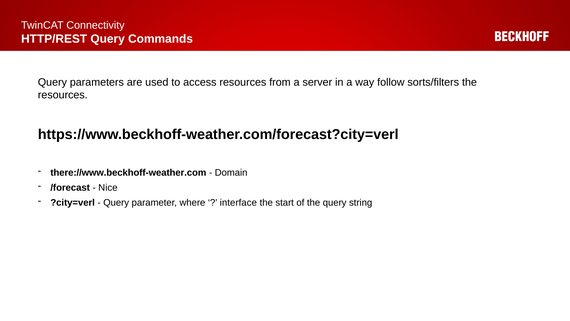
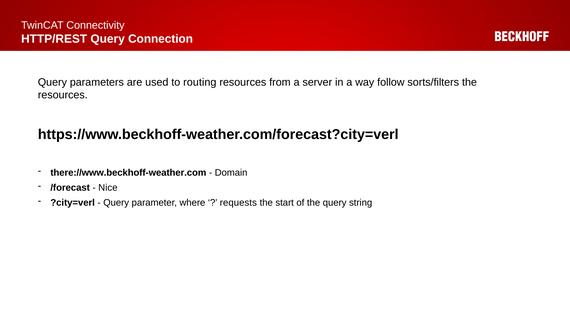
Commands: Commands -> Connection (161, 39)
access: access -> routing (200, 82)
interface: interface -> requests (238, 202)
